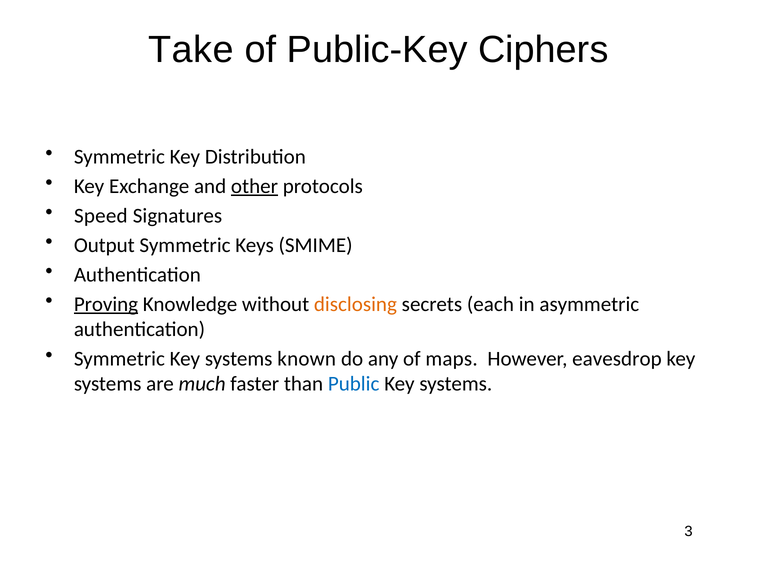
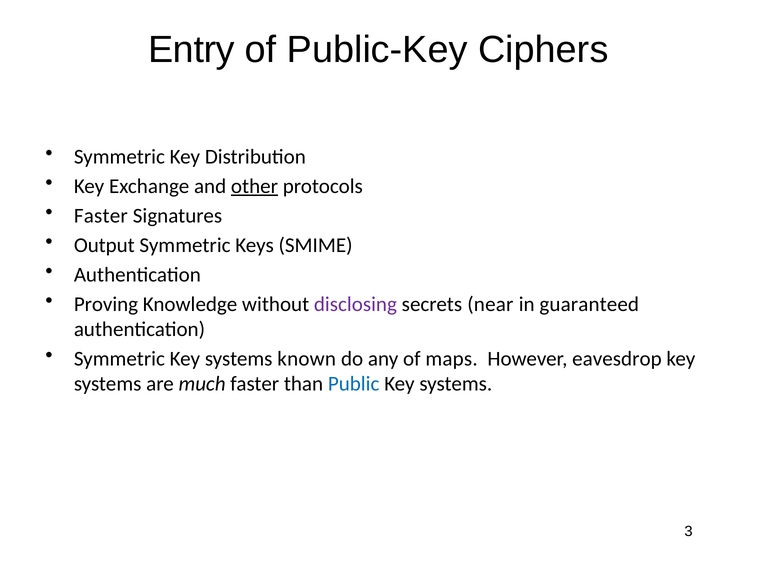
Take: Take -> Entry (191, 50)
Speed: Speed -> Faster (101, 216)
Proving underline: present -> none (106, 304)
disclosing colour: orange -> purple (355, 304)
each: each -> near (490, 304)
asymmetric: asymmetric -> guaranteed (589, 304)
